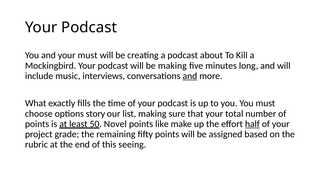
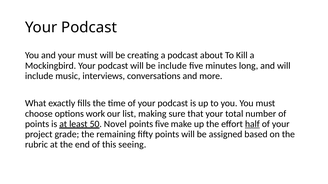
be making: making -> include (172, 66)
and underline: present -> none (190, 76)
story: story -> work (95, 114)
points like: like -> five (162, 124)
